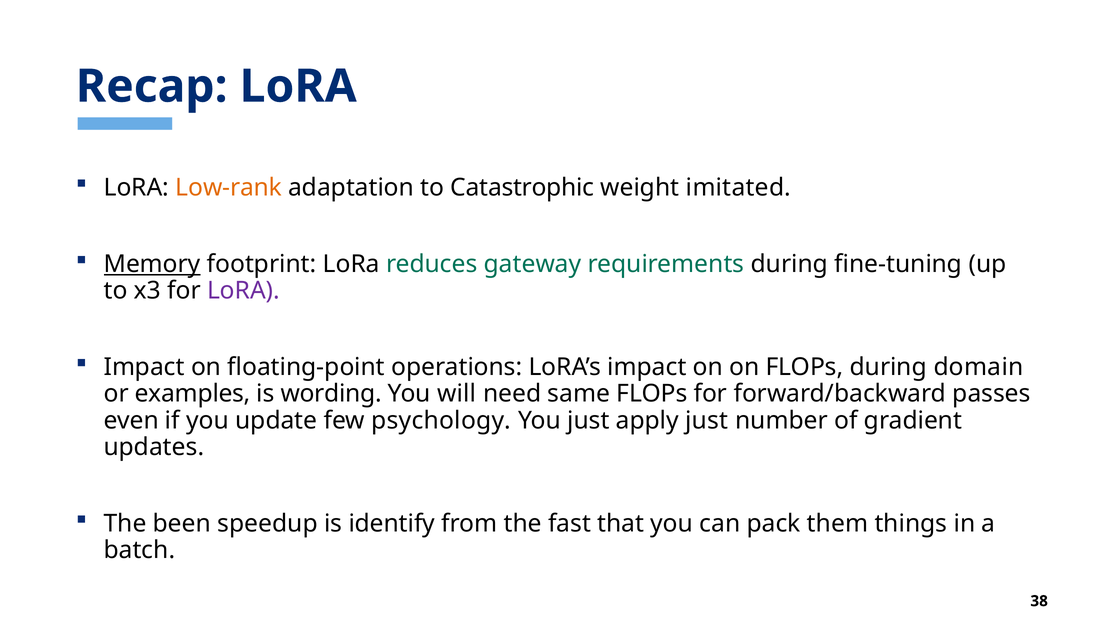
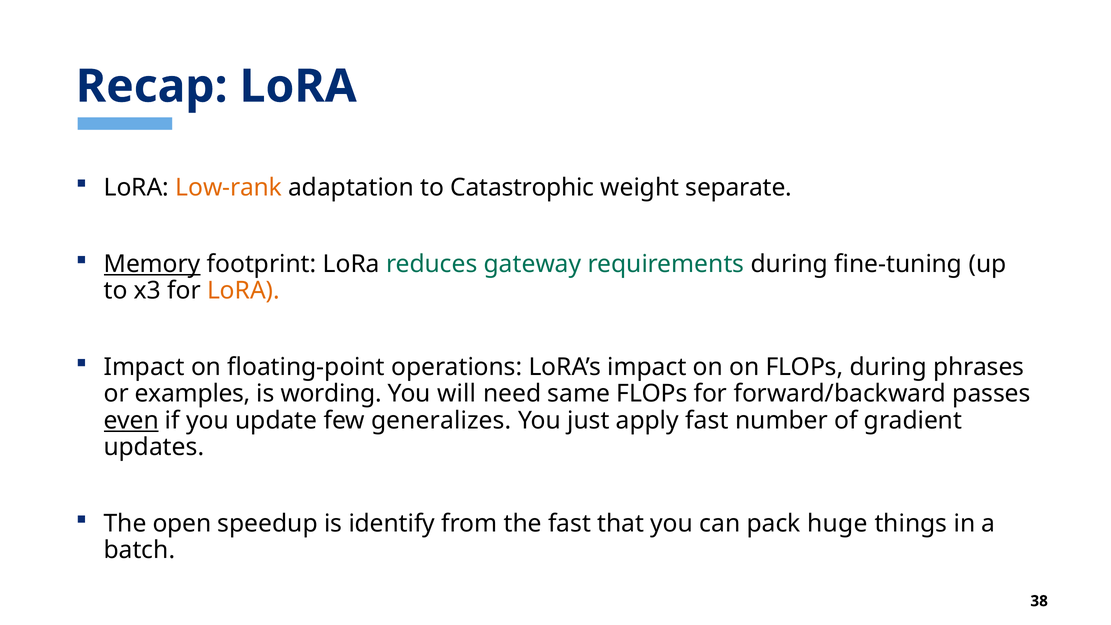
imitated: imitated -> separate (739, 188)
LoRA colour: purple -> orange (243, 291)
domain: domain -> phrases (979, 367)
even underline: none -> present (131, 420)
psychology: psychology -> generalizes (441, 420)
apply just: just -> fast (707, 420)
been: been -> open (182, 524)
them: them -> huge (837, 524)
